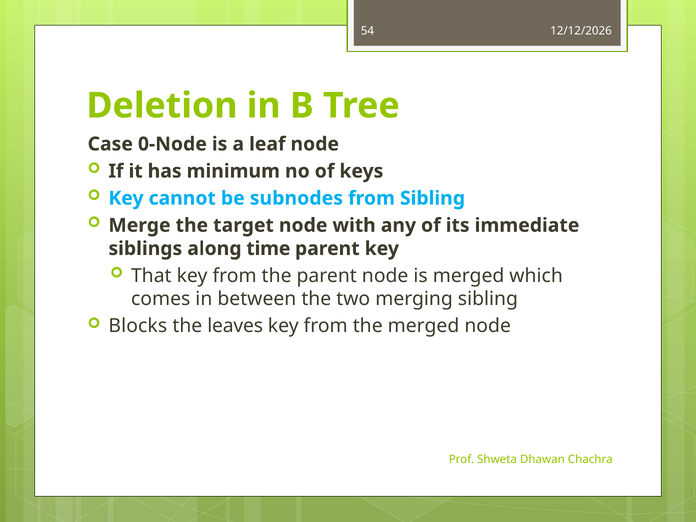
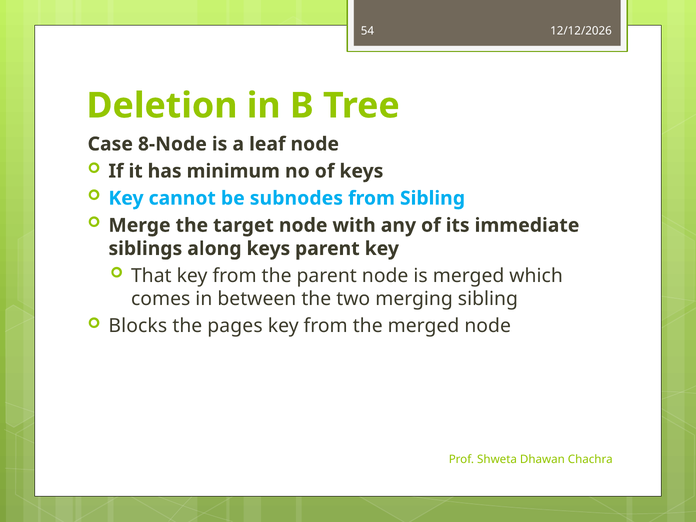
0-Node: 0-Node -> 8-Node (172, 144)
along time: time -> keys (268, 249)
leaves: leaves -> pages (235, 326)
